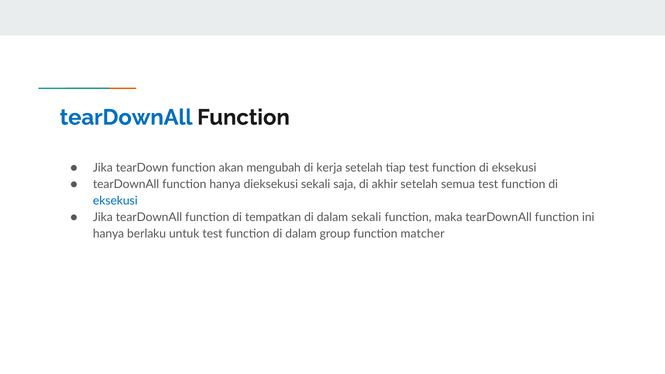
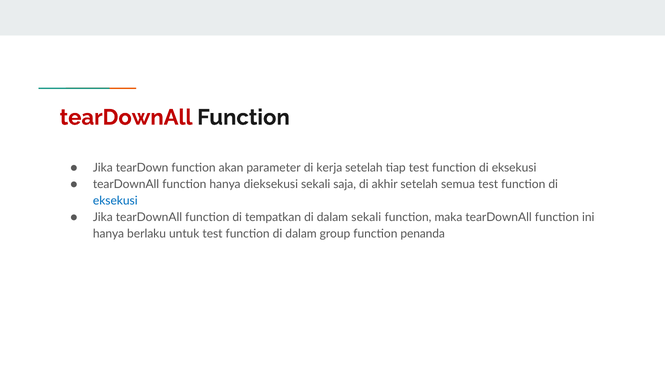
tearDownAll colour: blue -> red (126, 117)
mengubah: mengubah -> parameter (274, 168)
matcher: matcher -> penanda (423, 234)
